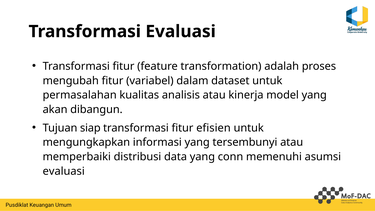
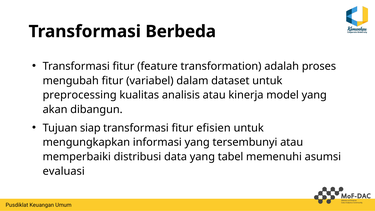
Transformasi Evaluasi: Evaluasi -> Berbeda (181, 32)
permasalahan: permasalahan -> preprocessing (80, 95)
conn: conn -> tabel (231, 157)
